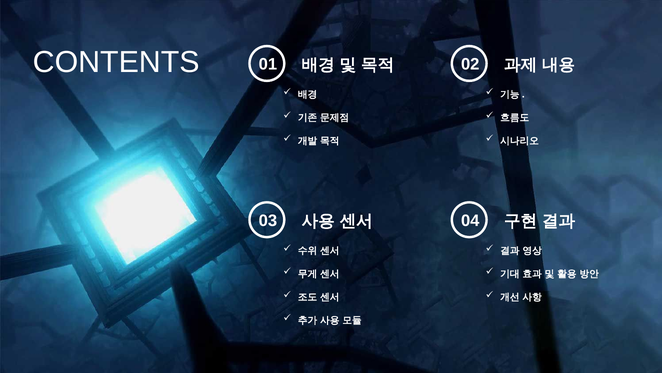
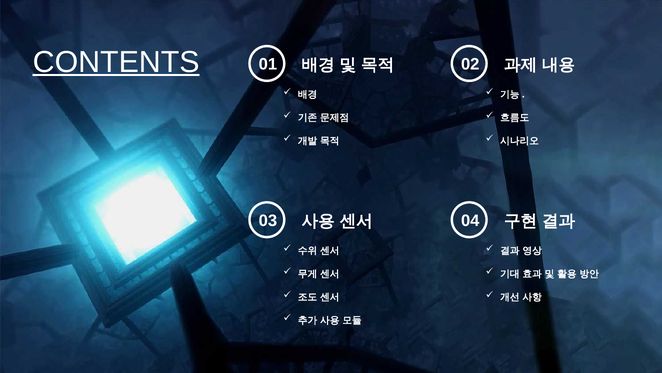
CONTENTS underline: none -> present (116, 62)
